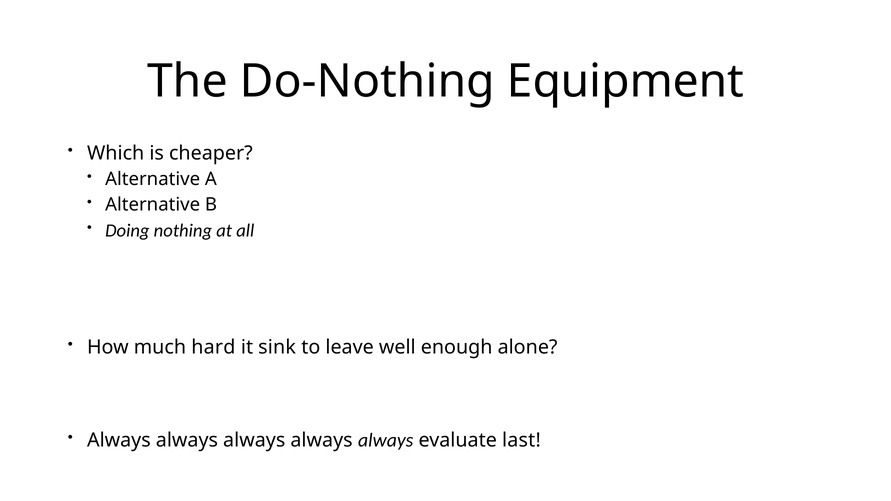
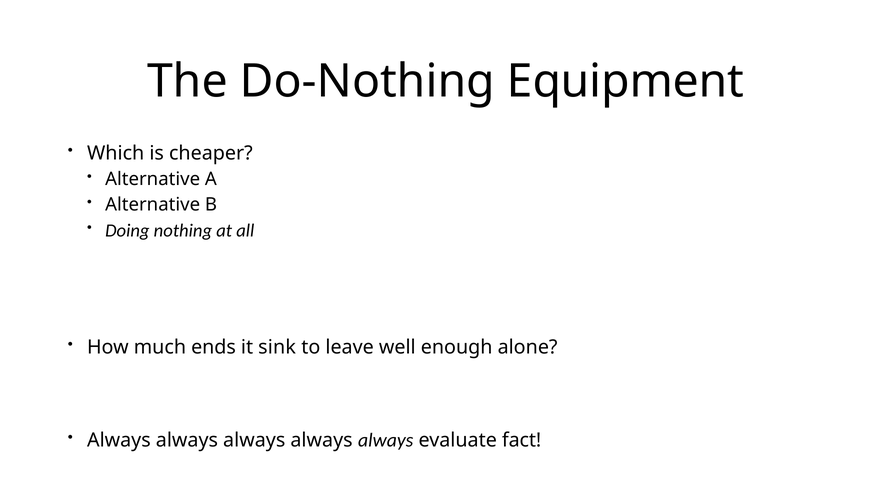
hard: hard -> ends (214, 347)
last: last -> fact (522, 440)
